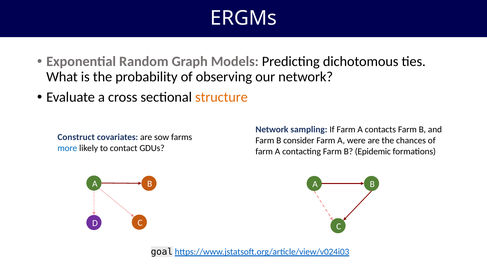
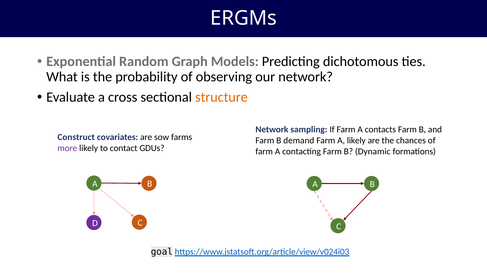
consider: consider -> demand (299, 141)
A were: were -> likely (356, 141)
more colour: blue -> purple (67, 148)
Epidemic: Epidemic -> Dynamic (373, 151)
